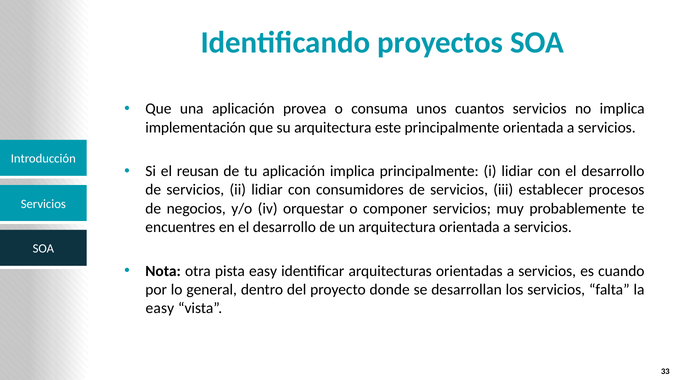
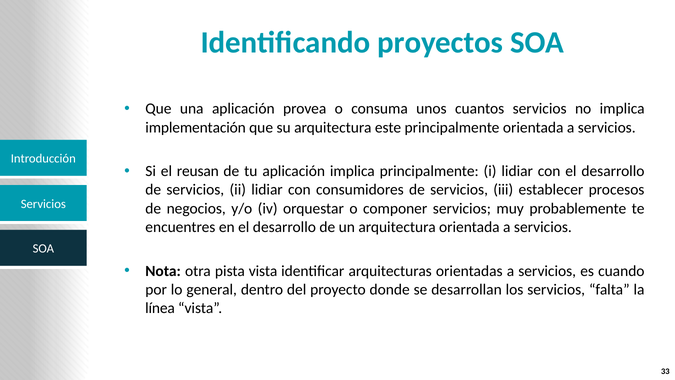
pista easy: easy -> vista (263, 271)
easy: easy -> línea (160, 308)
